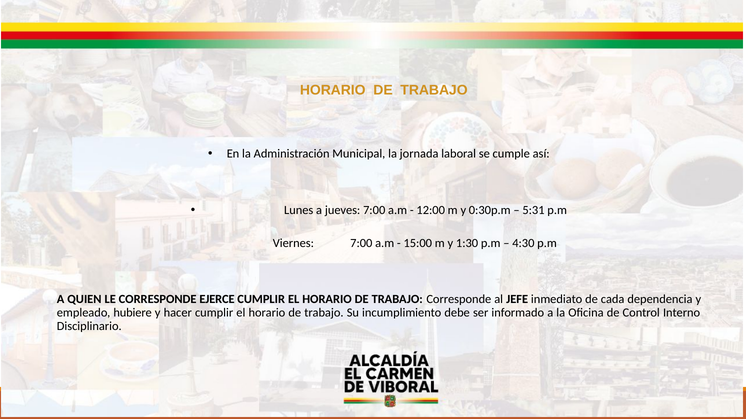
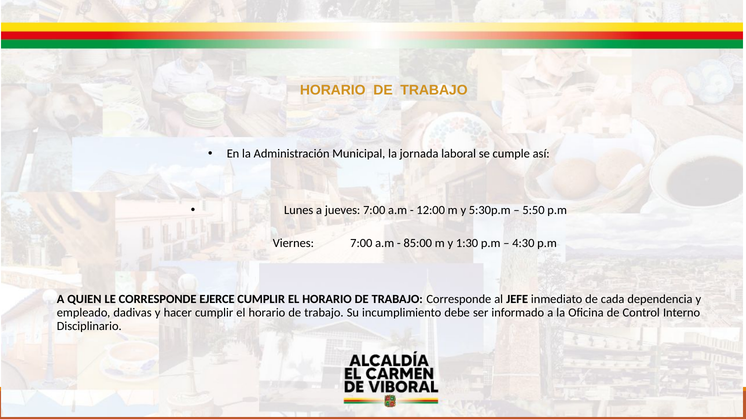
0:30p.m: 0:30p.m -> 5:30p.m (490, 211)
5:31: 5:31 -> 5:50 (533, 211)
15:00: 15:00 -> 85:00 (418, 243)
hubiere: hubiere -> dadivas (133, 313)
